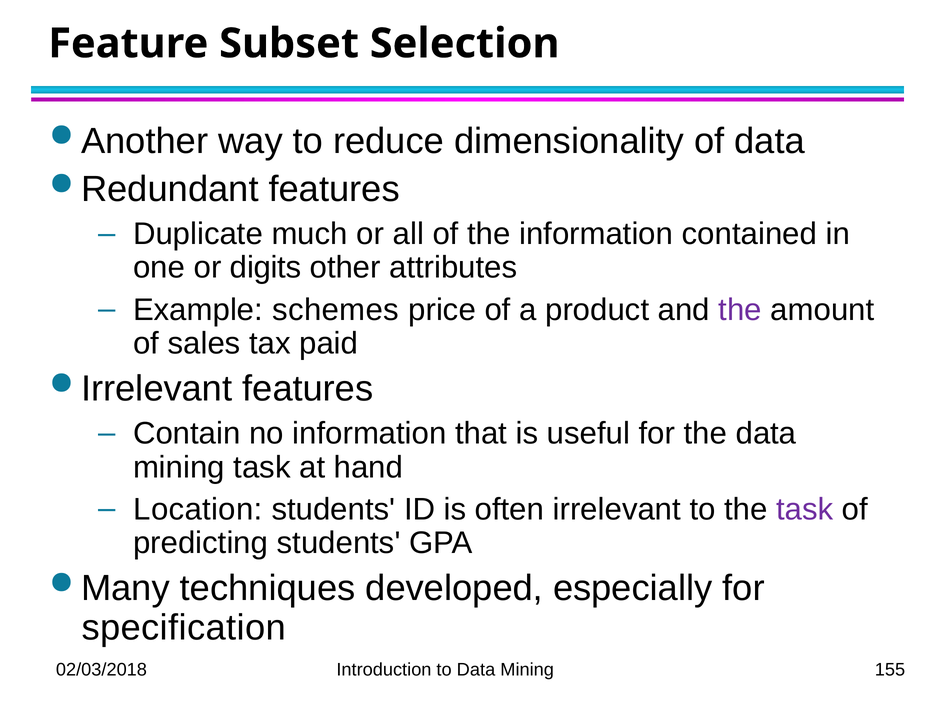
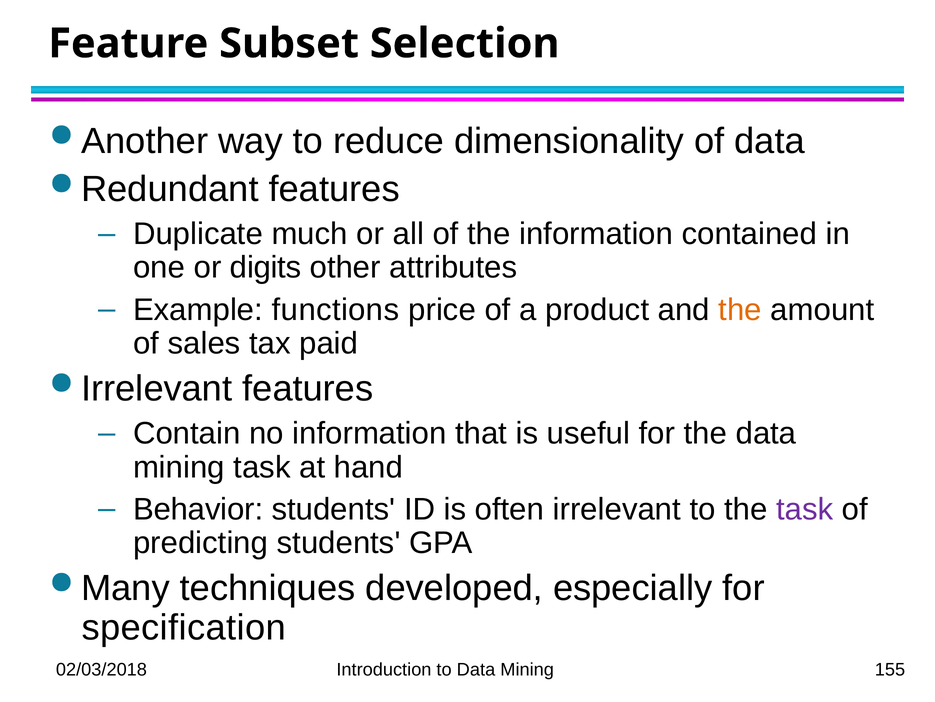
schemes: schemes -> functions (336, 309)
the colour: purple -> orange (740, 309)
Location: Location -> Behavior (198, 509)
